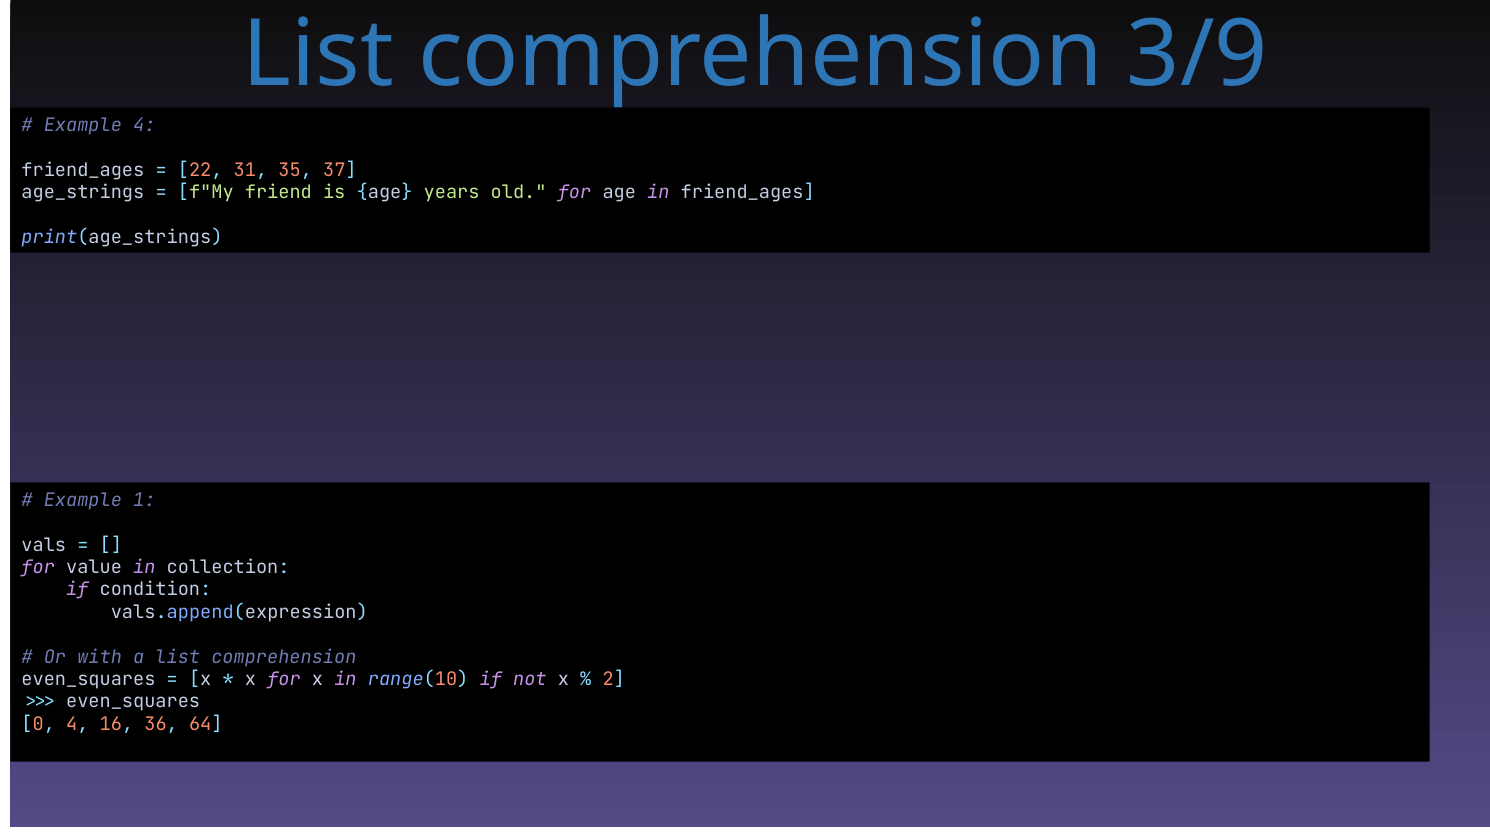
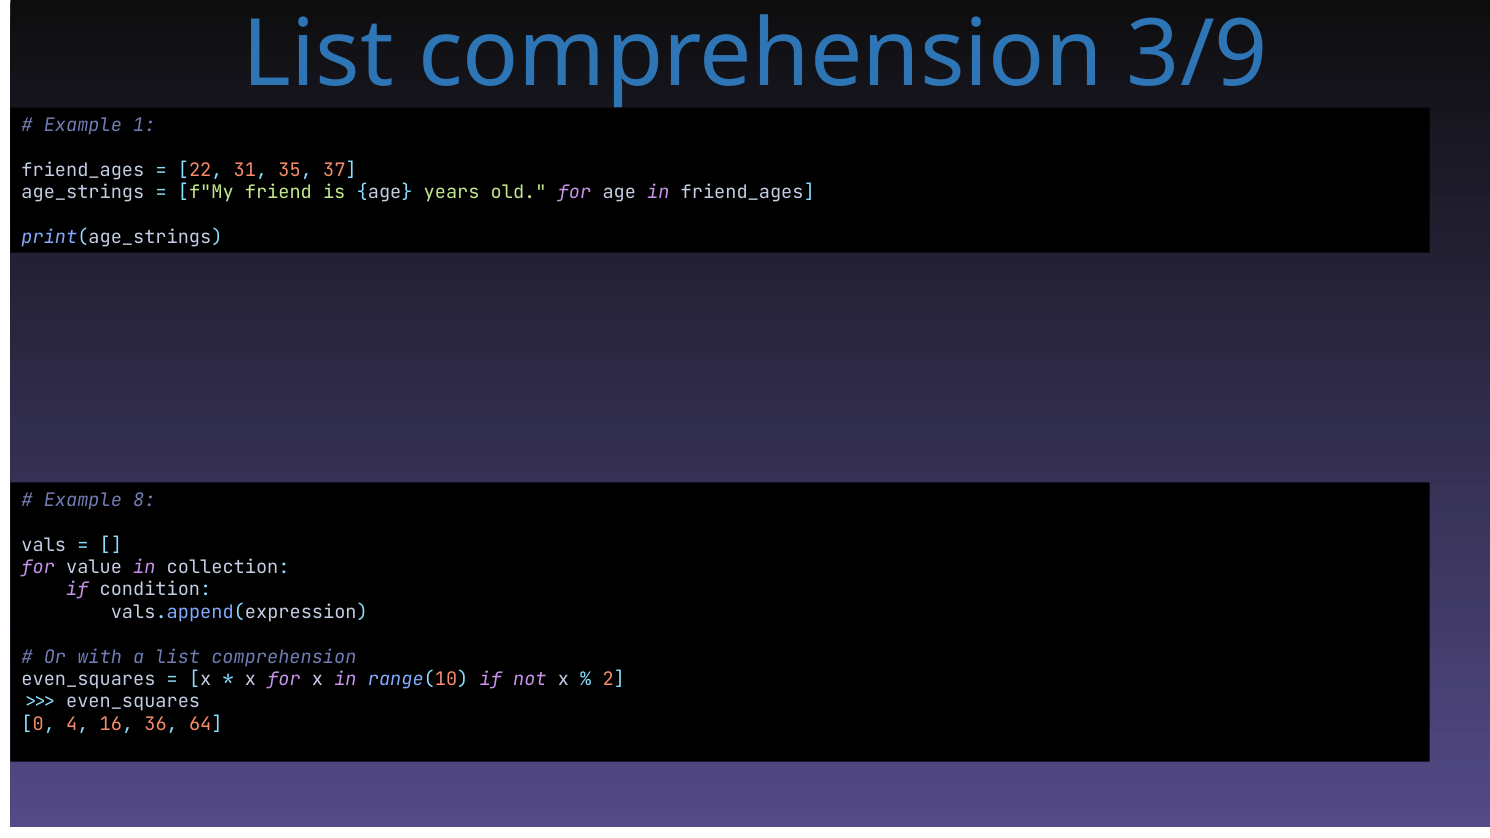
Example 4: 4 -> 1 (144, 126)
1: 1 -> 8 (144, 501)
